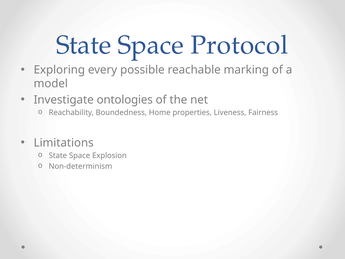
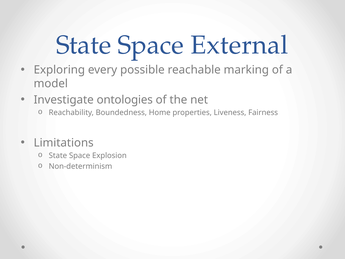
Protocol: Protocol -> External (239, 45)
